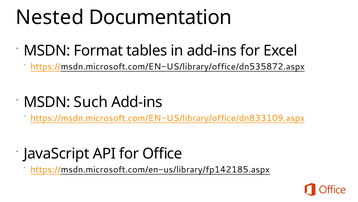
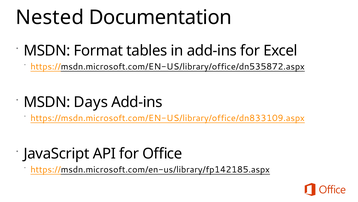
Such: Such -> Days (91, 102)
